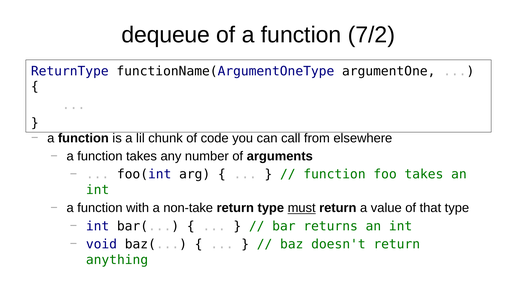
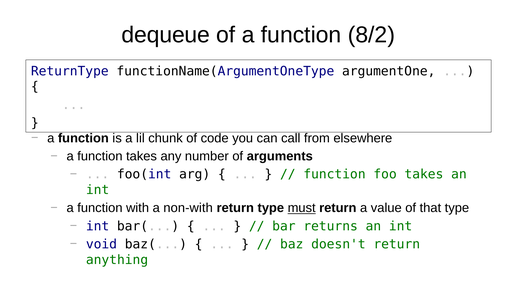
7/2: 7/2 -> 8/2 (371, 35)
non-take: non-take -> non-with (188, 208)
